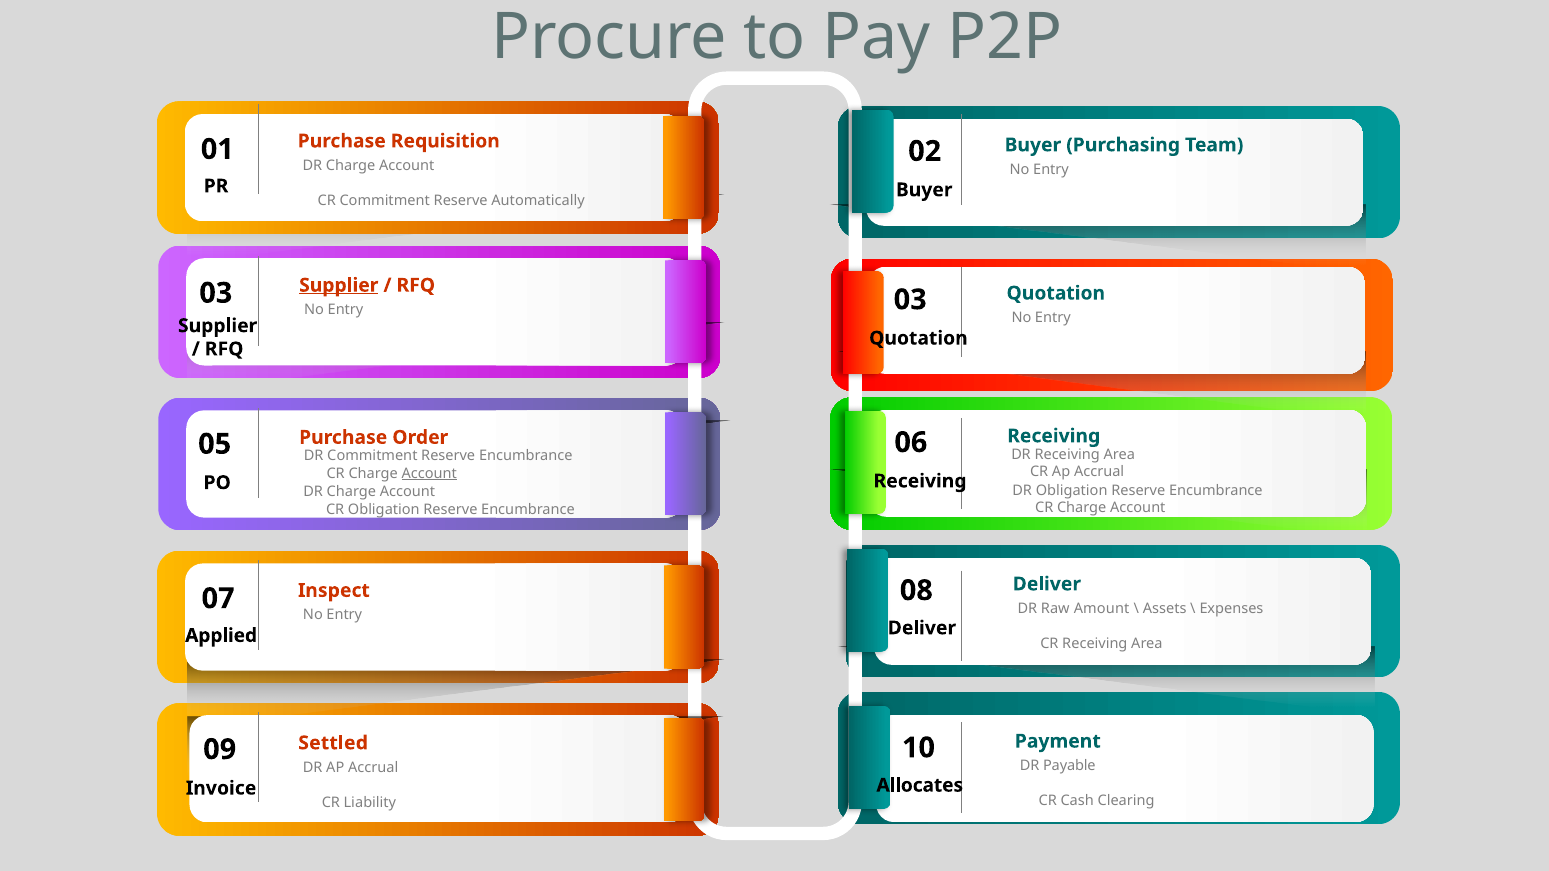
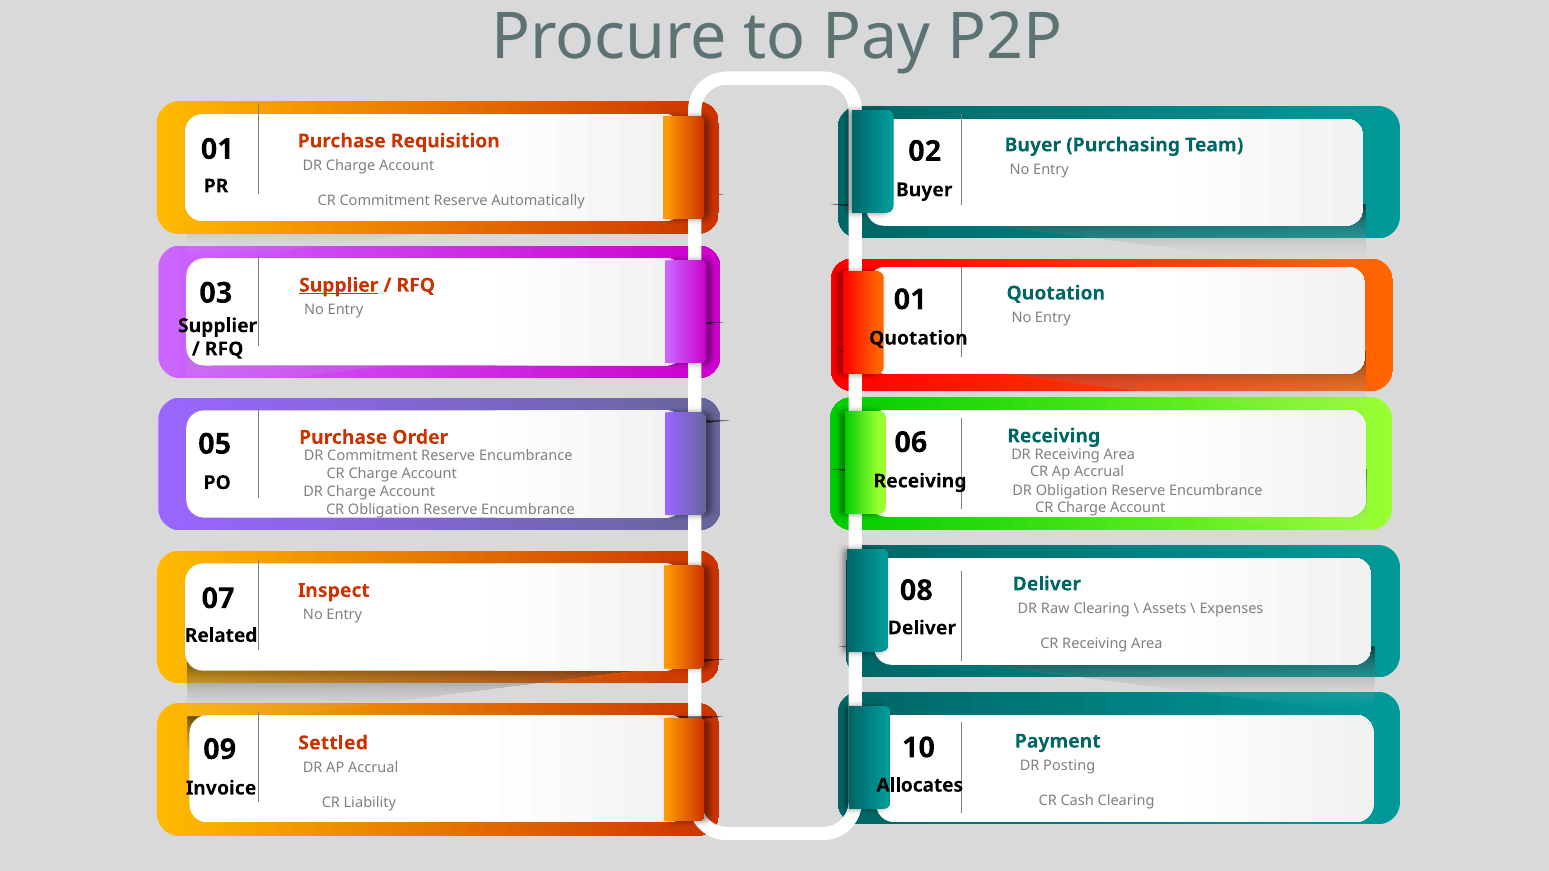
03: 03 -> 01 (910, 300)
Account underline: present -> none (429, 474)
Raw Amount: Amount -> Clearing (1102, 609)
Applied: Applied -> Related (221, 636)
Payable: Payable -> Posting (1069, 766)
